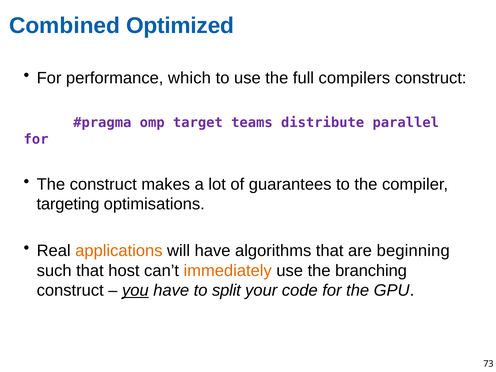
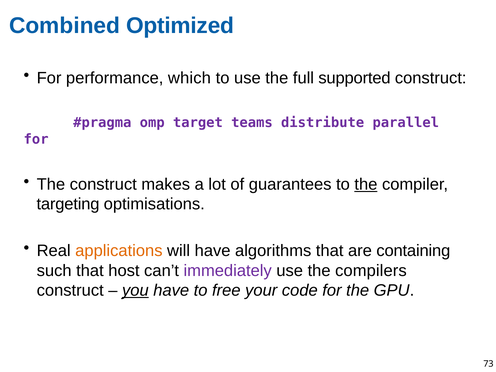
compilers: compilers -> supported (354, 78)
the underline: none -> present (366, 184)
beginning: beginning -> containing (413, 251)
immediately colour: orange -> purple (228, 271)
branching: branching -> compilers (371, 271)
split: split -> free (226, 290)
